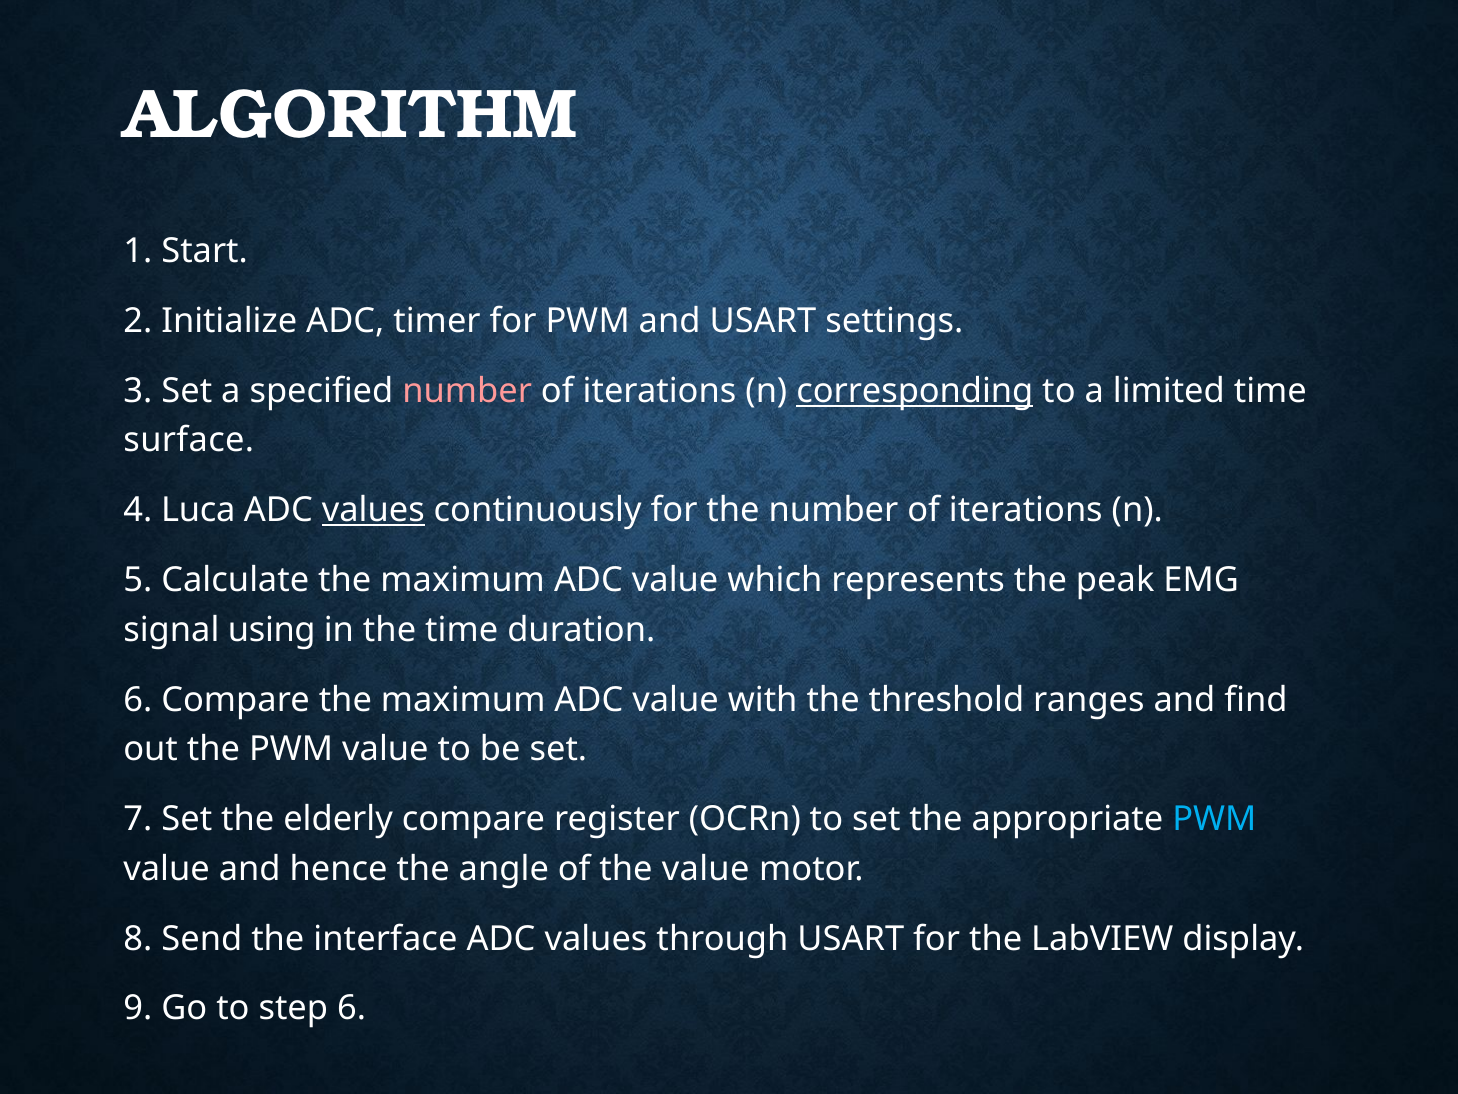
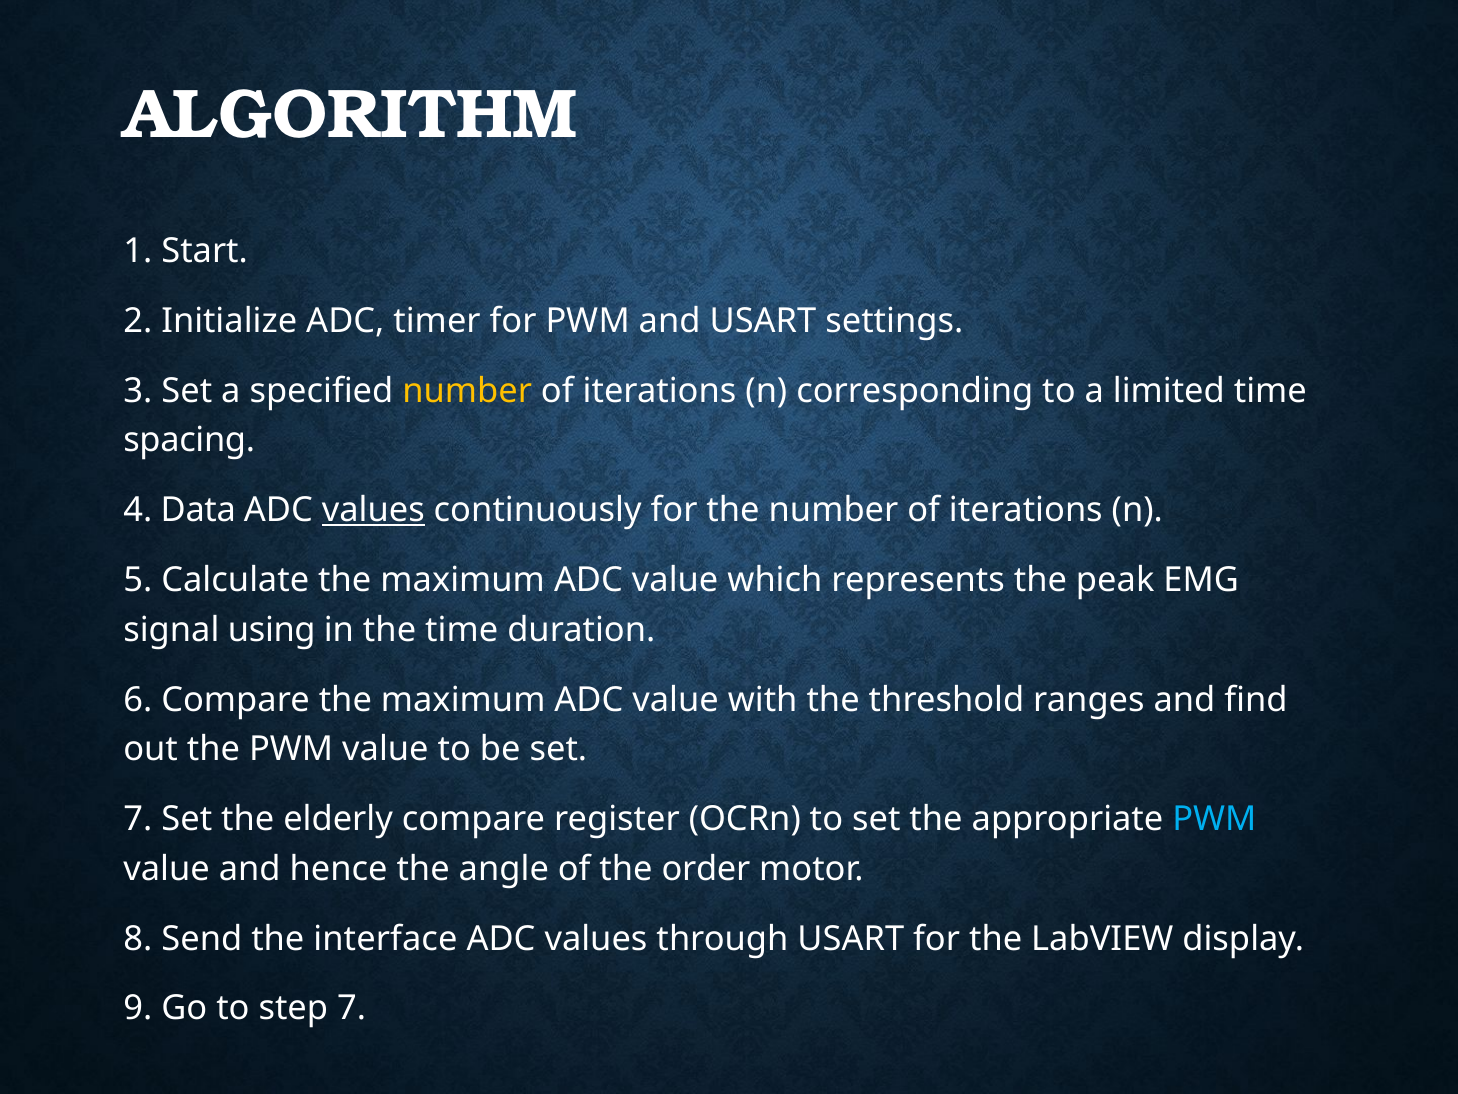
number colour: pink -> yellow (467, 391)
corresponding underline: present -> none (915, 391)
surface: surface -> spacing (189, 440)
Luca: Luca -> Data (198, 510)
the value: value -> order (706, 868)
step 6: 6 -> 7 (352, 1008)
